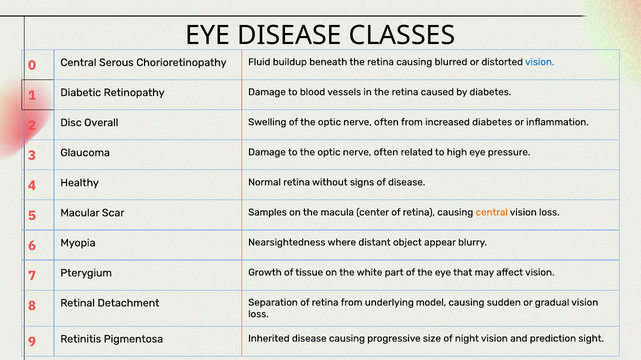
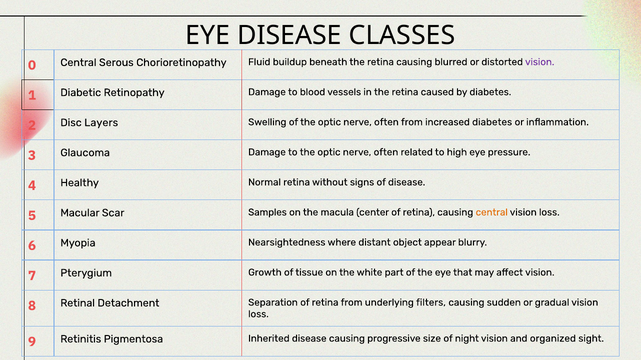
vision colour: blue -> purple (540, 62)
Overall: Overall -> Layers (101, 123)
model: model -> filters (431, 303)
prediction: prediction -> organized (553, 339)
